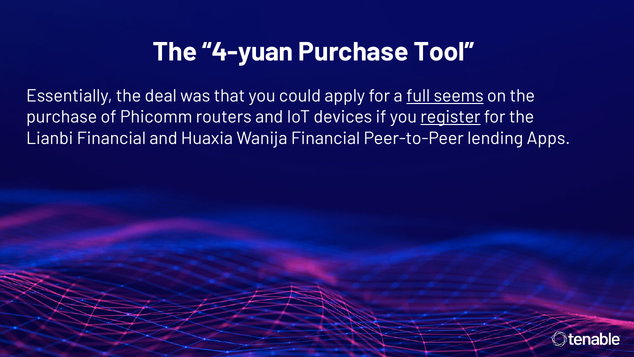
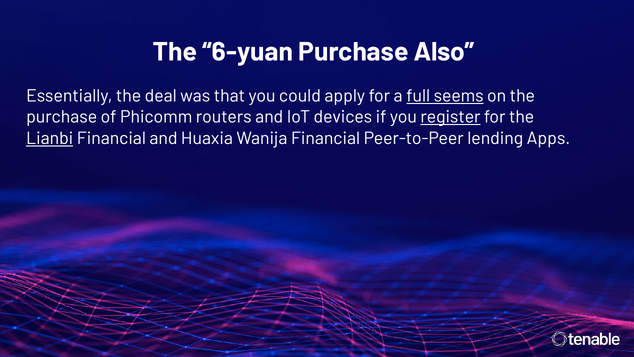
4-yuan: 4-yuan -> 6-yuan (248, 52)
Tool: Tool -> Also (444, 52)
Lianbi underline: none -> present (50, 138)
